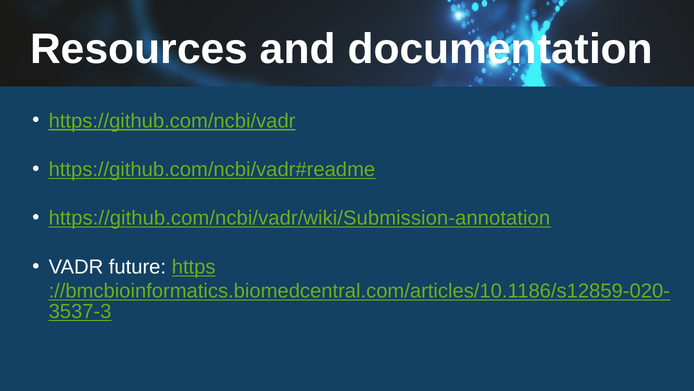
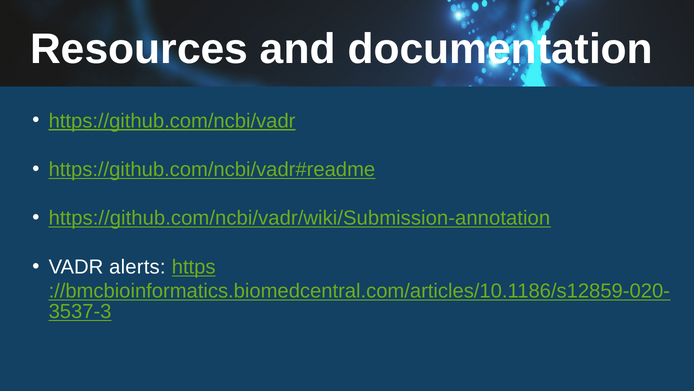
future: future -> alerts (137, 267)
